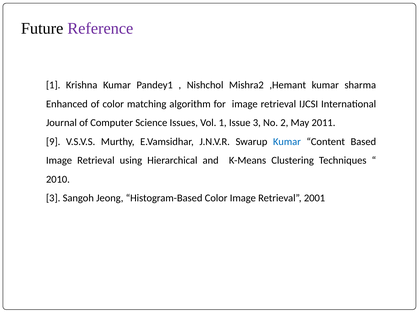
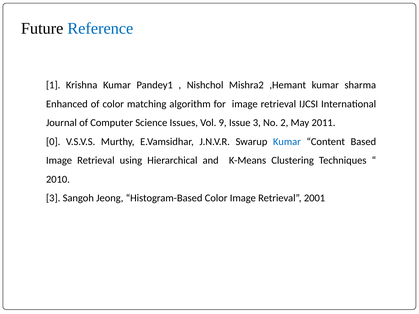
Reference colour: purple -> blue (100, 28)
Vol 1: 1 -> 9 (223, 123)
9: 9 -> 0 (53, 142)
